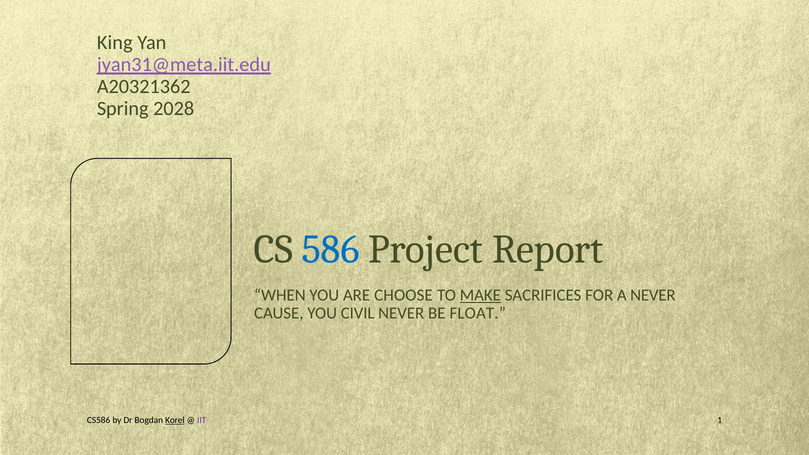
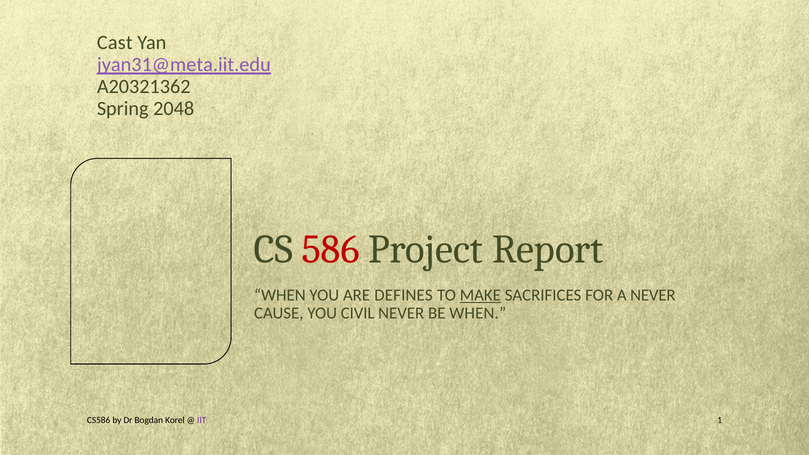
King: King -> Cast (115, 43)
2028: 2028 -> 2048 (174, 109)
586 colour: blue -> red (331, 250)
CHOOSE: CHOOSE -> DEFINES (404, 295)
BE FLOAT: FLOAT -> WHEN (478, 313)
Korel underline: present -> none (175, 420)
